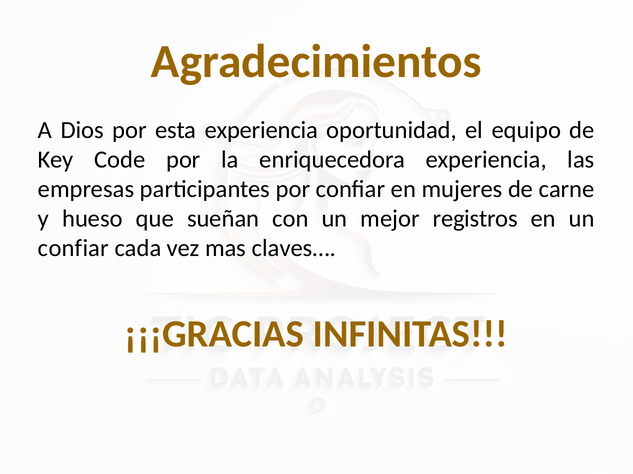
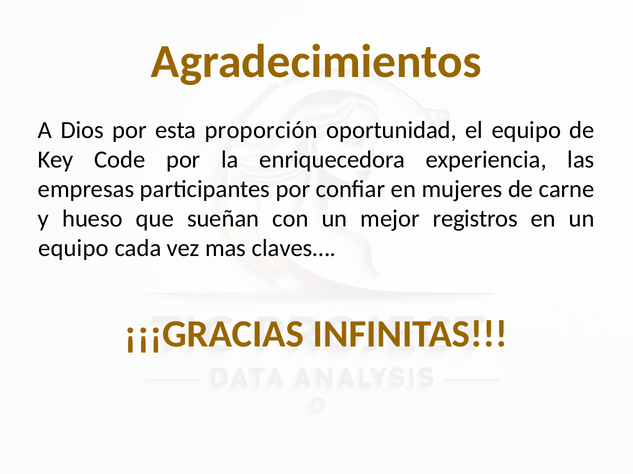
esta experiencia: experiencia -> proporción (261, 130)
confiar: confiar -> equipo (73, 249)
